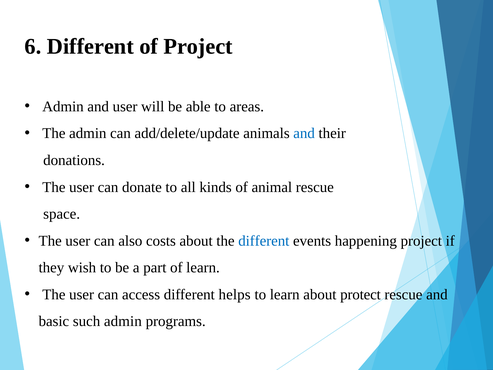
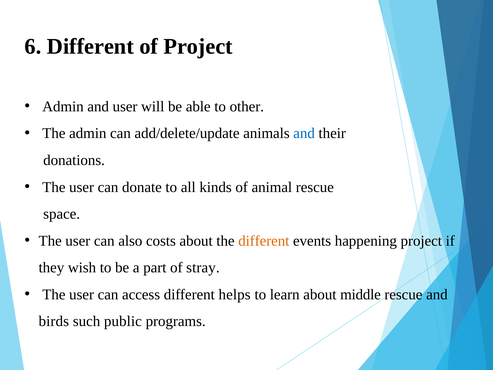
areas: areas -> other (247, 106)
different colour: blue -> orange (264, 241)
of learn: learn -> stray (203, 267)
protect: protect -> middle (360, 294)
basic: basic -> birds (54, 321)
such admin: admin -> public (123, 321)
